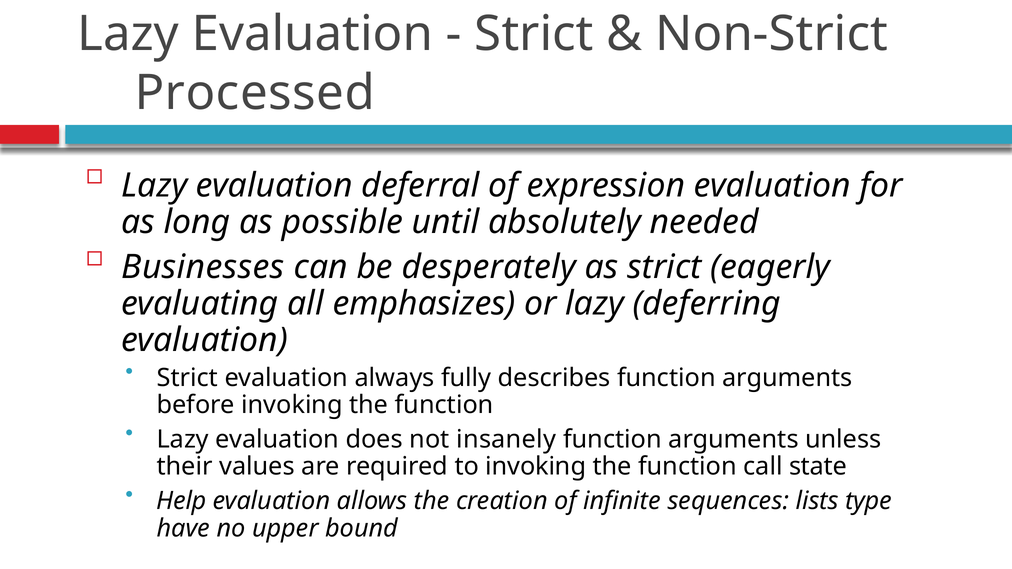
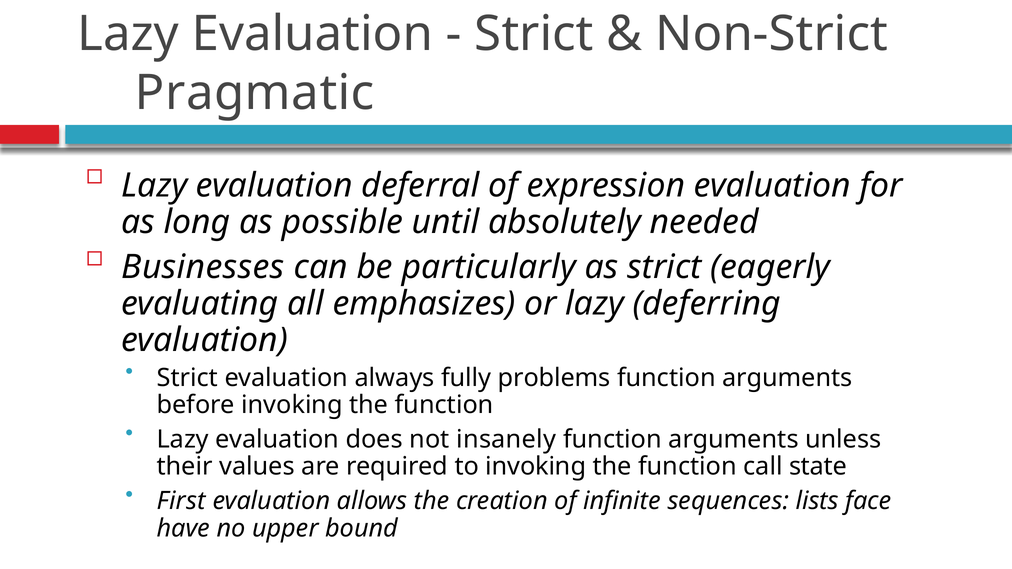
Processed: Processed -> Pragmatic (255, 93)
desperately: desperately -> particularly (489, 267)
describes: describes -> problems (554, 378)
Help: Help -> First (181, 501)
type: type -> face (868, 501)
